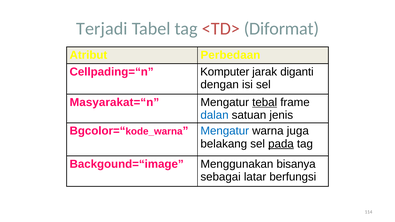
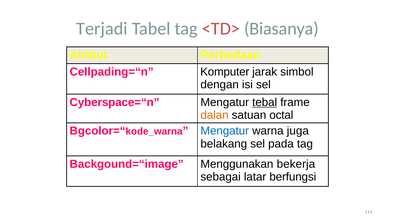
Diformat: Diformat -> Biasanya (281, 29)
diganti: diganti -> simbol (297, 72)
Masyarakat=“n: Masyarakat=“n -> Cyberspace=“n (115, 102)
dalan colour: blue -> orange (215, 115)
jenis: jenis -> octal (281, 115)
pada underline: present -> none (281, 144)
bisanya: bisanya -> bekerja (296, 164)
